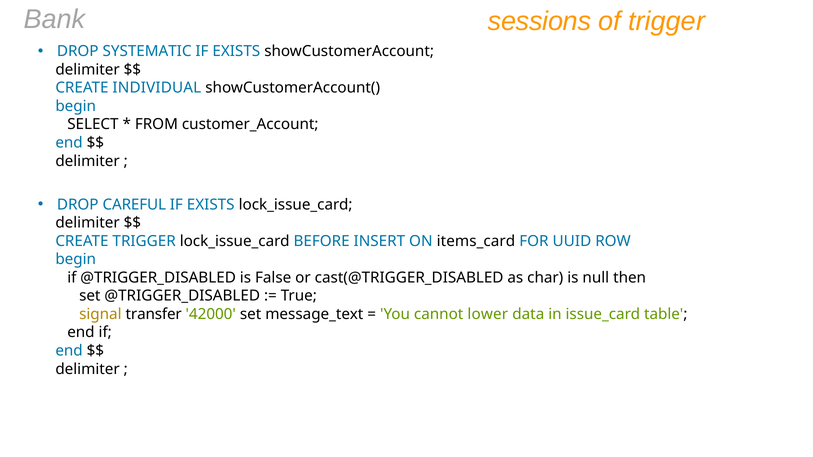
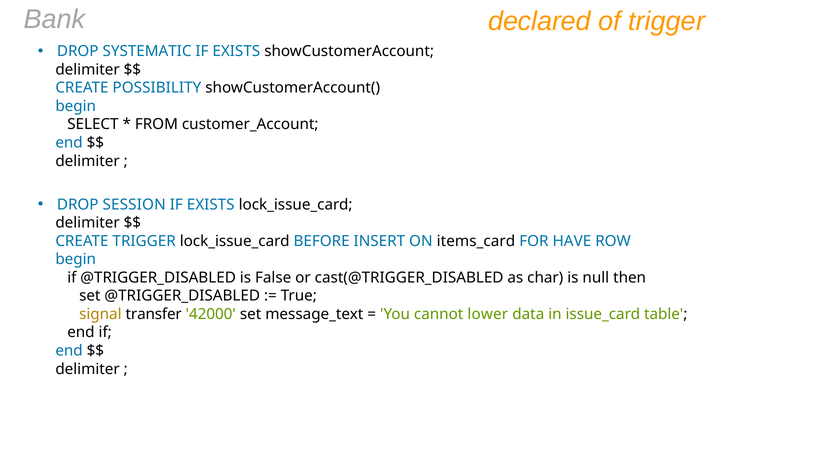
sessions: sessions -> declared (539, 21)
INDIVIDUAL: INDIVIDUAL -> POSSIBILITY (157, 88)
CAREFUL: CAREFUL -> SESSION (134, 205)
UUID: UUID -> HAVE (572, 241)
